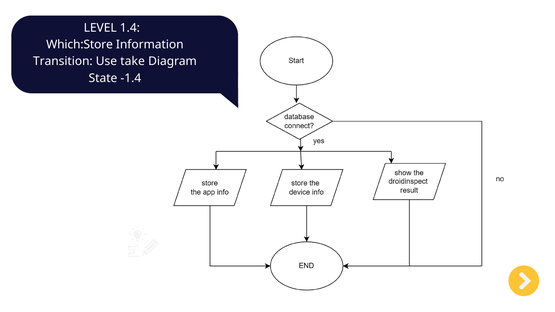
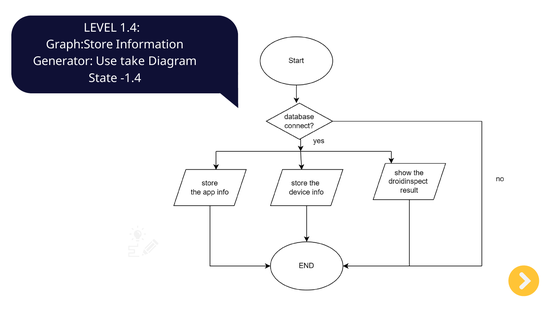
Which:Store: Which:Store -> Graph:Store (80, 45)
Transition: Transition -> Generator (63, 61)
